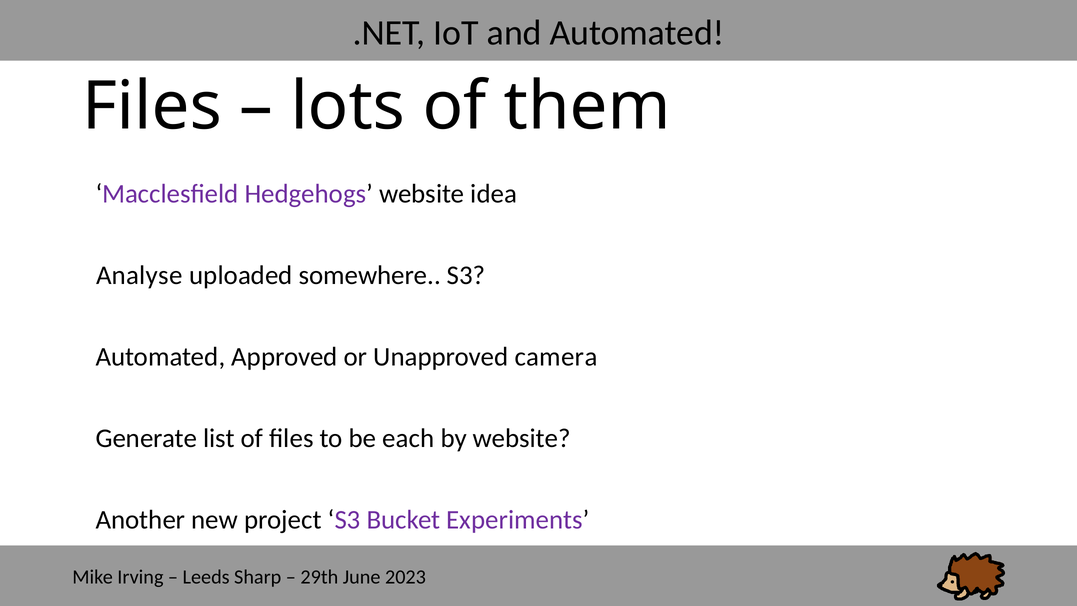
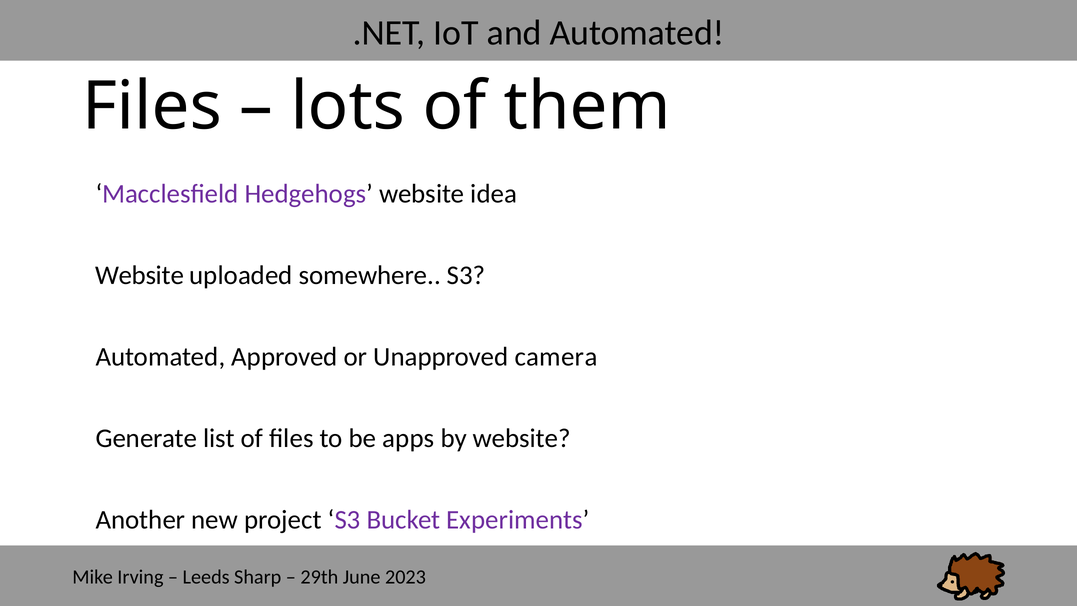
Analyse: Analyse -> Website (140, 275)
each: each -> apps (408, 438)
